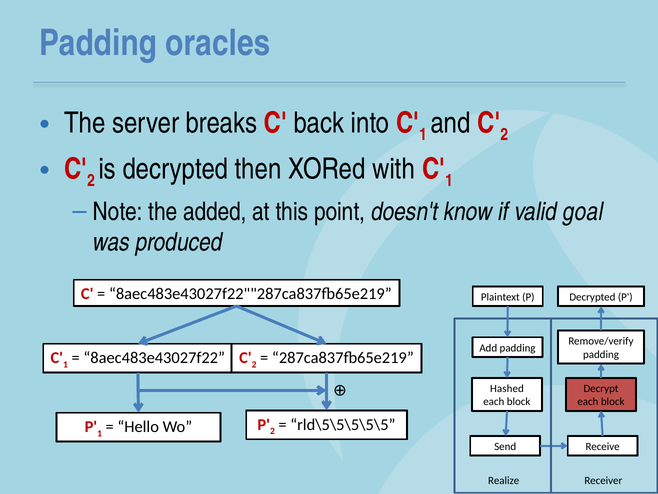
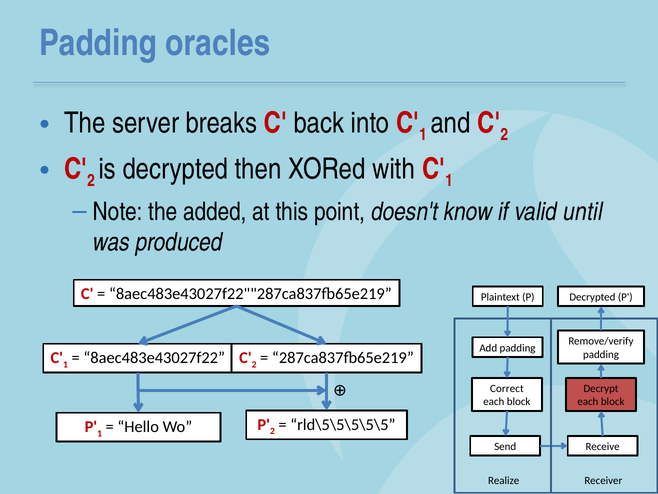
goal: goal -> until (583, 212)
Hashed: Hashed -> Correct (507, 388)
